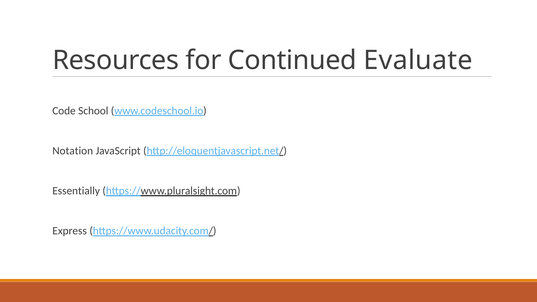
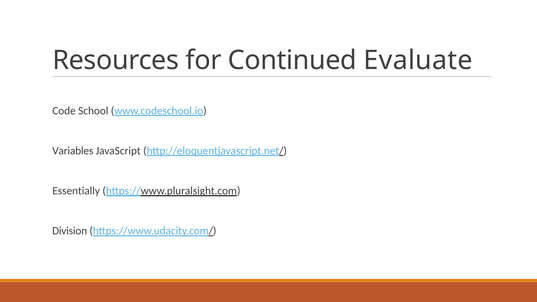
Notation: Notation -> Variables (73, 151)
Express: Express -> Division (70, 231)
